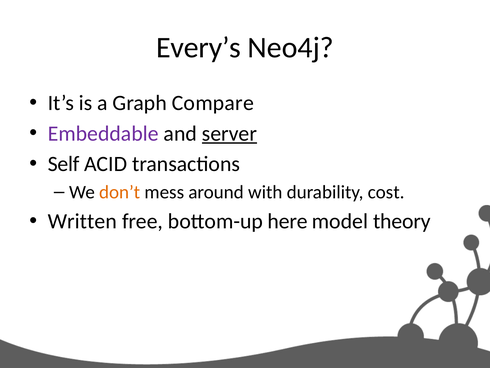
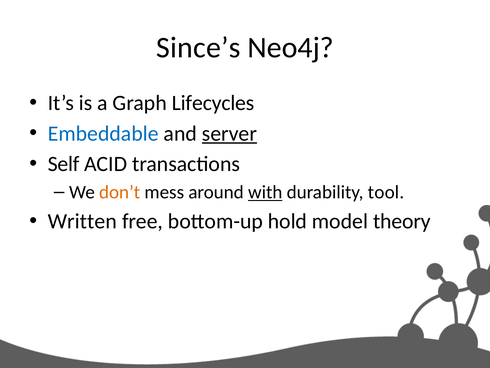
Every’s: Every’s -> Since’s (198, 47)
Compare: Compare -> Lifecycles (213, 103)
Embeddable colour: purple -> blue (103, 133)
with underline: none -> present (265, 192)
cost: cost -> tool (386, 192)
here: here -> hold (287, 221)
